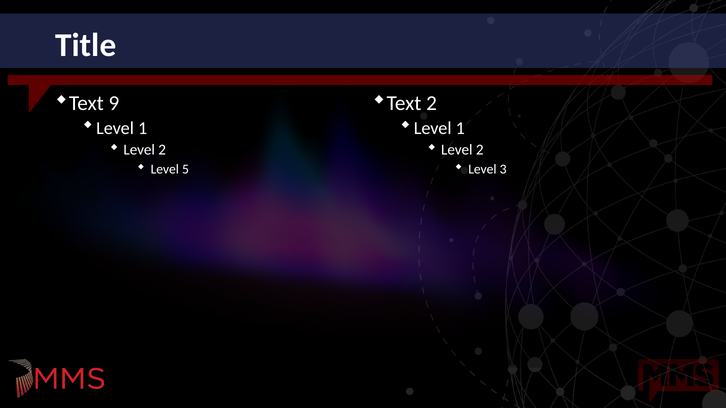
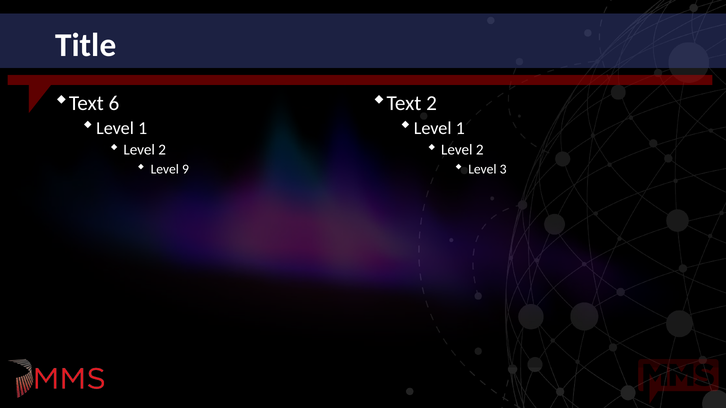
9: 9 -> 6 (114, 103)
5: 5 -> 9 (185, 169)
